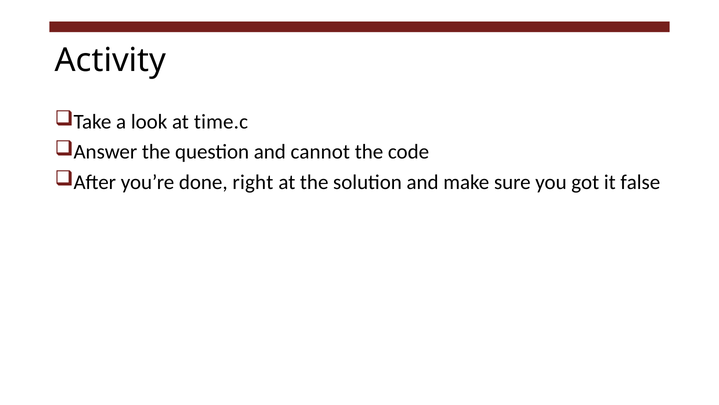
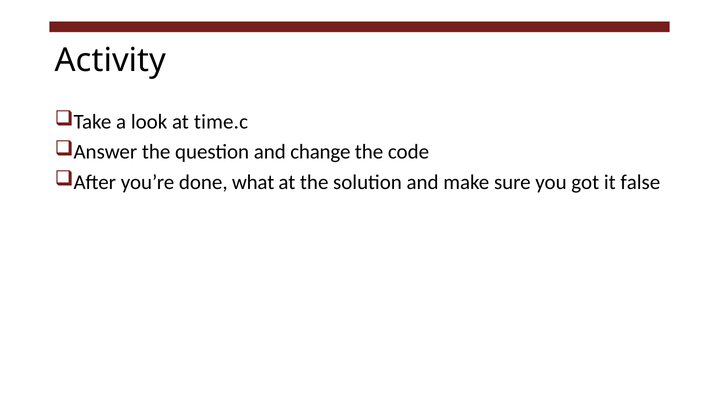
cannot: cannot -> change (320, 152)
right: right -> what (253, 182)
